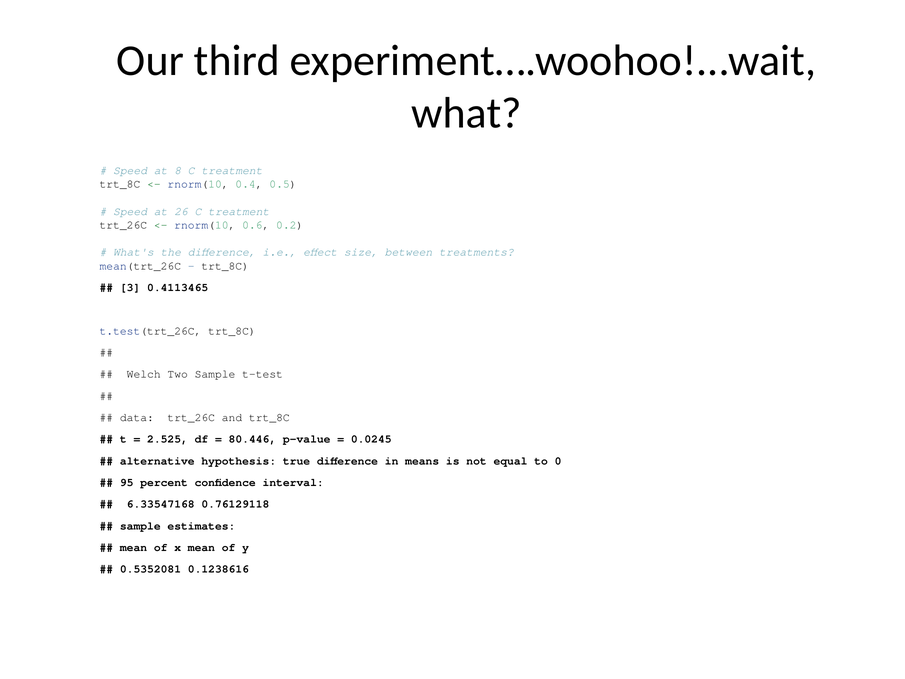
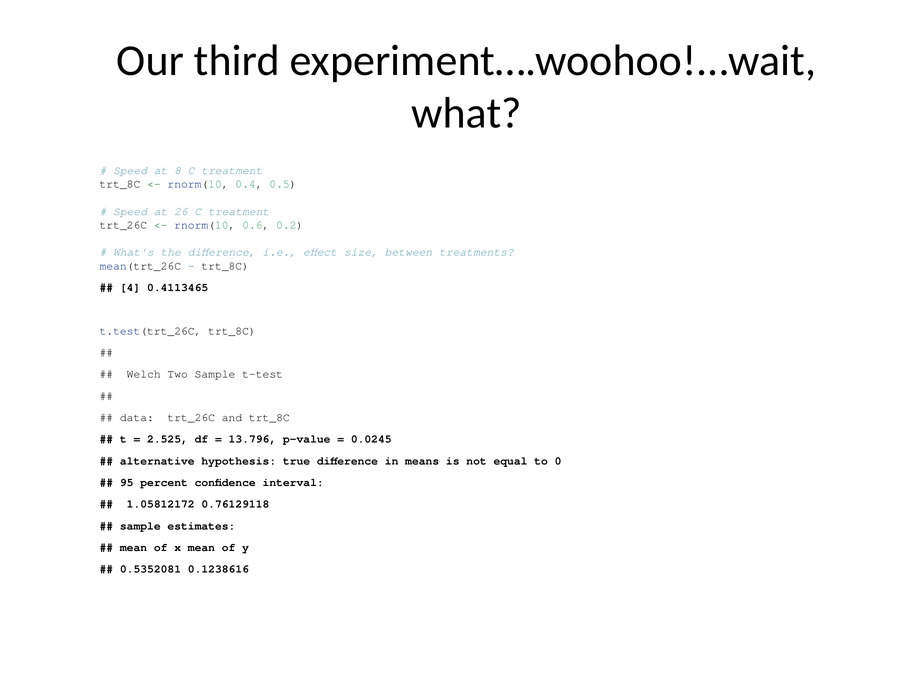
3: 3 -> 4 (130, 287)
80.446: 80.446 -> 13.796 (252, 439)
6.33547168: 6.33547168 -> 1.05812172 (161, 504)
